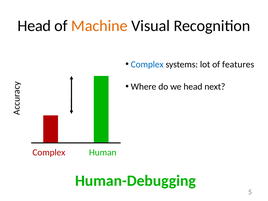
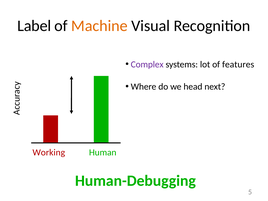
Head: Head -> Label (34, 26)
Complex colour: blue -> purple (147, 64)
Complex: Complex -> Working (49, 153)
